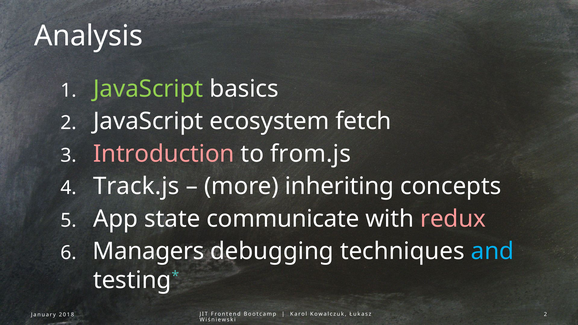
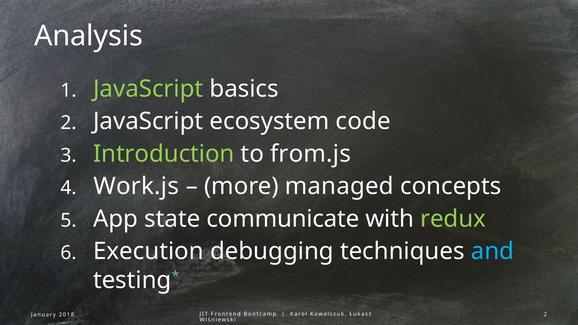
fetch: fetch -> code (363, 121)
Introduction colour: pink -> light green (164, 154)
Track.js: Track.js -> Work.js (136, 186)
inheriting: inheriting -> managed (339, 186)
redux colour: pink -> light green (453, 219)
Managers: Managers -> Execution (148, 251)
